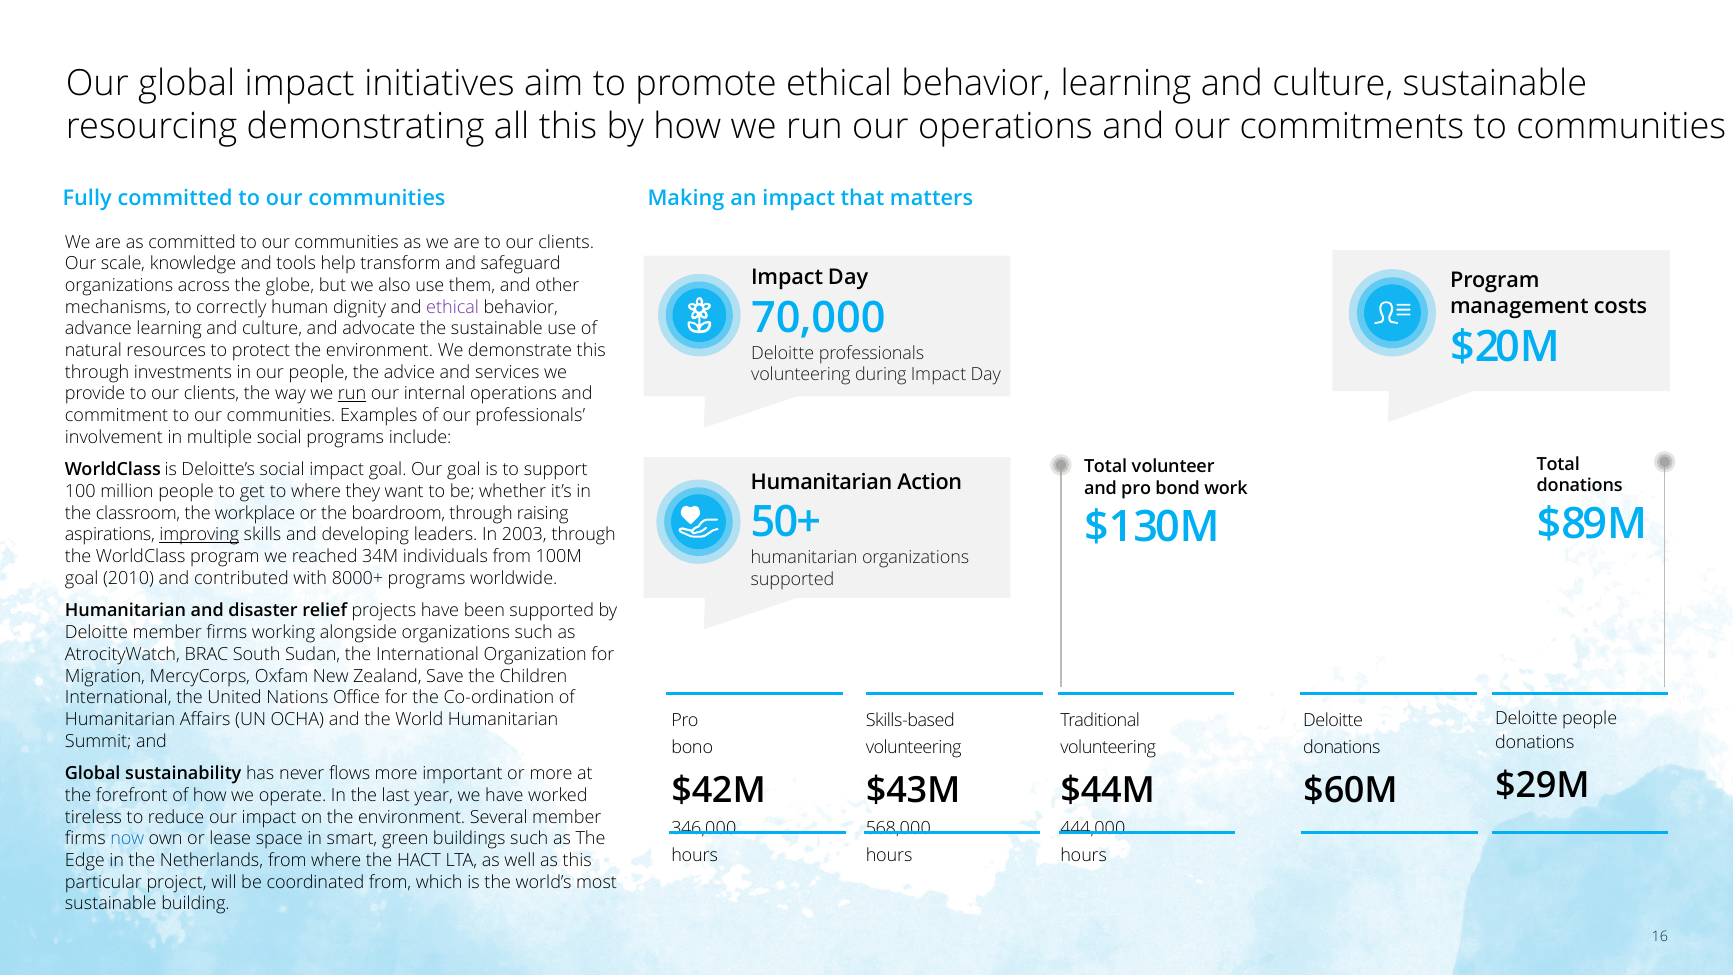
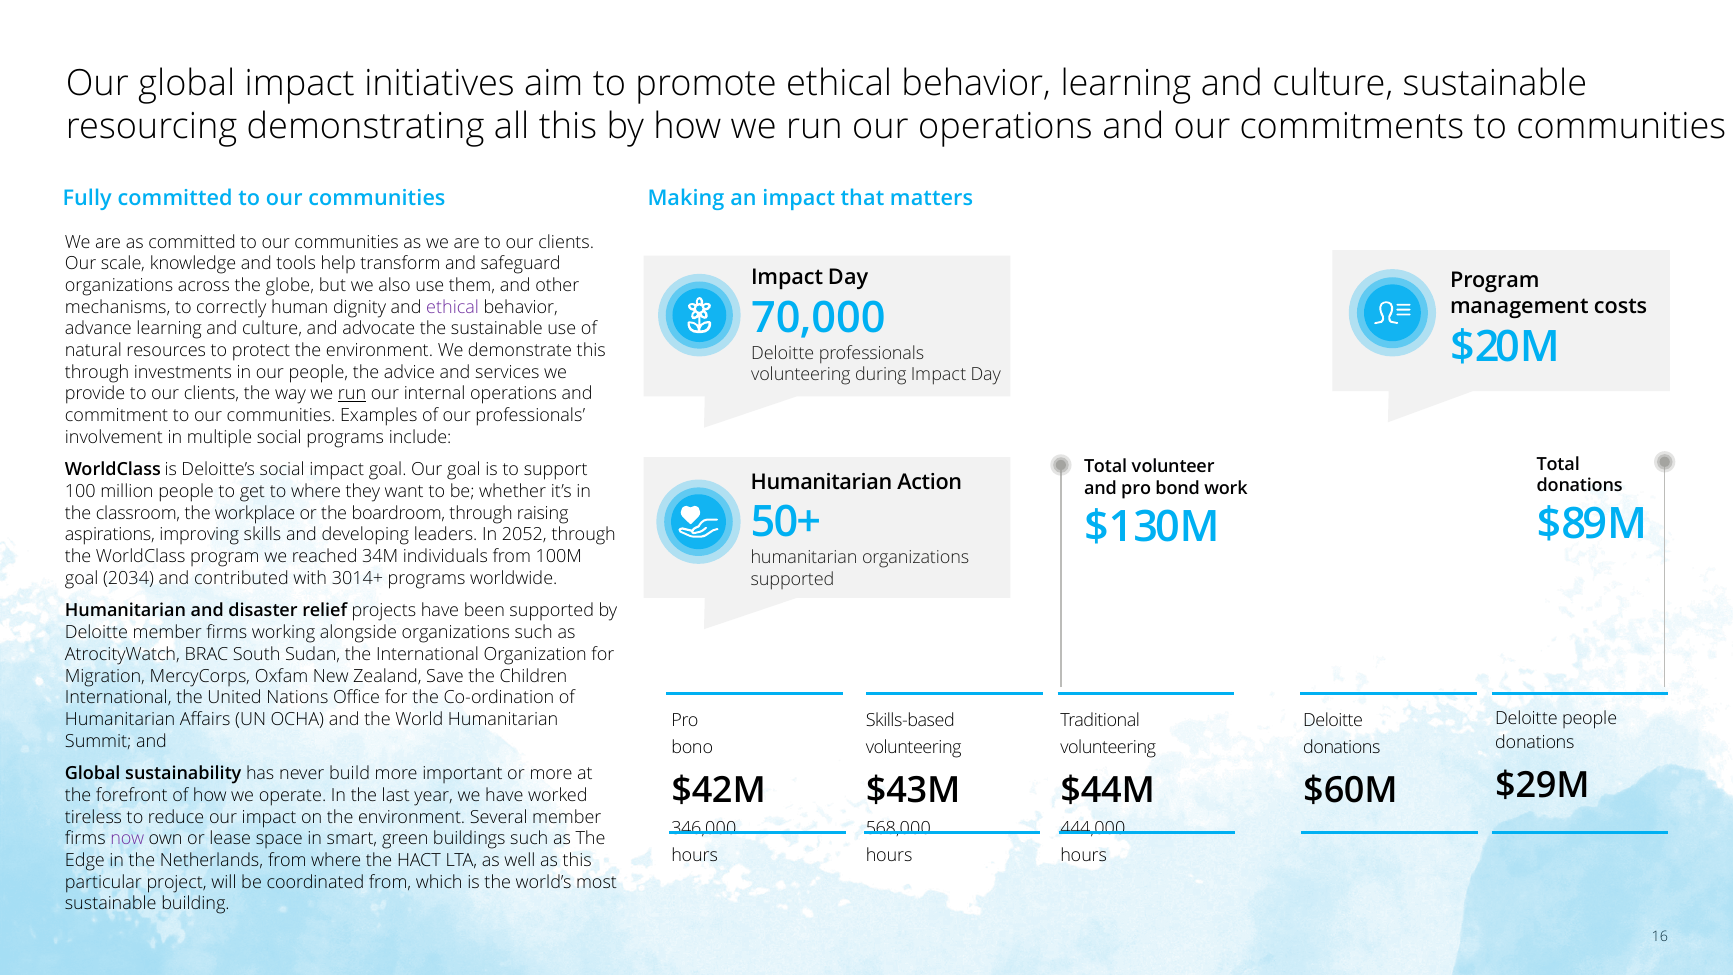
improving underline: present -> none (199, 535)
2003: 2003 -> 2052 (524, 535)
2010: 2010 -> 2034 (129, 578)
8000+: 8000+ -> 3014+ (357, 578)
flows: flows -> build (350, 774)
now colour: blue -> purple (127, 839)
